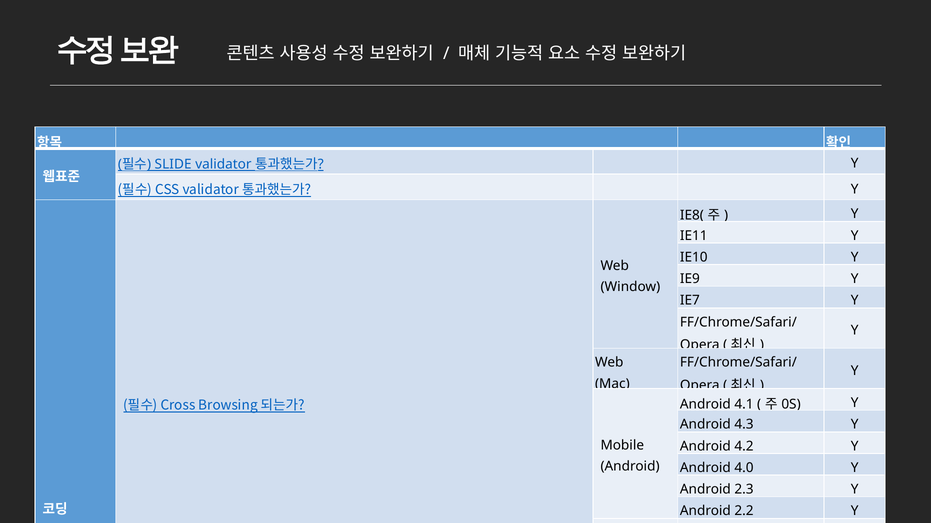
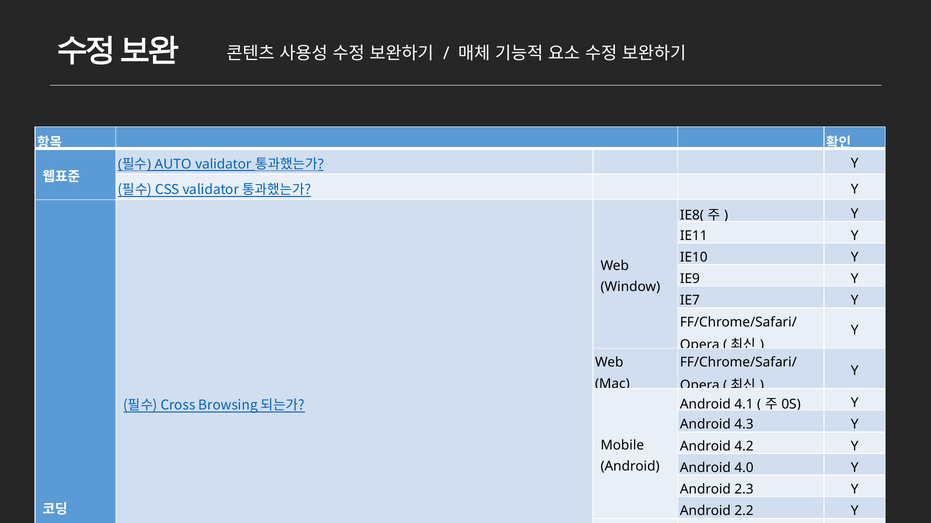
SLIDE: SLIDE -> AUTO (173, 164)
